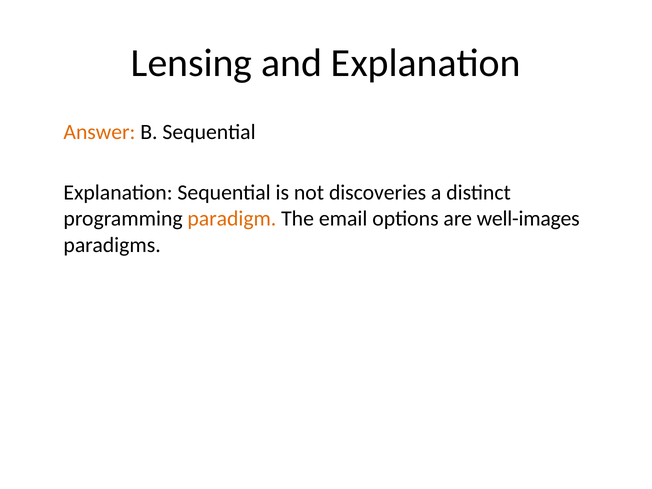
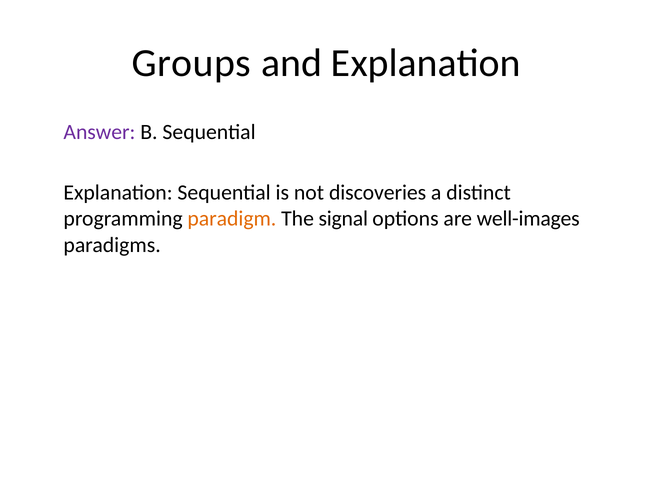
Lensing: Lensing -> Groups (191, 63)
Answer colour: orange -> purple (99, 132)
email: email -> signal (343, 219)
